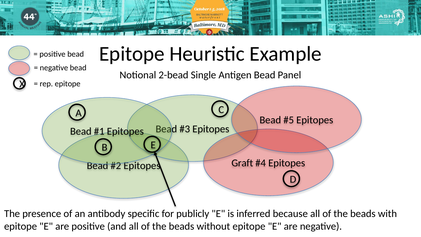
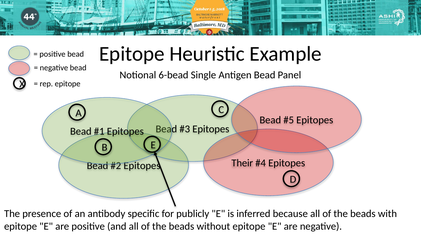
2-bead: 2-bead -> 6-bead (173, 75)
Graft: Graft -> Their (242, 163)
